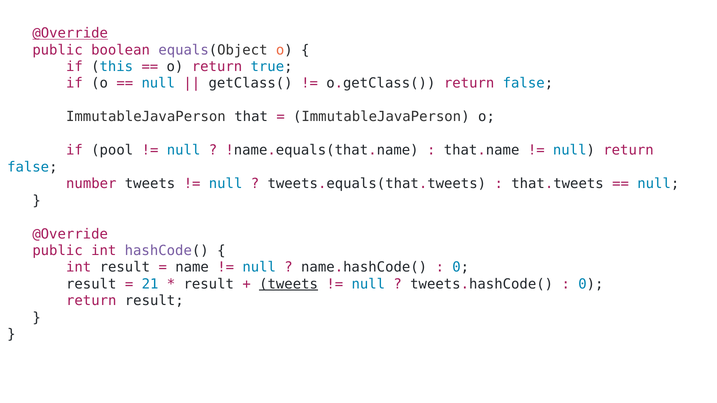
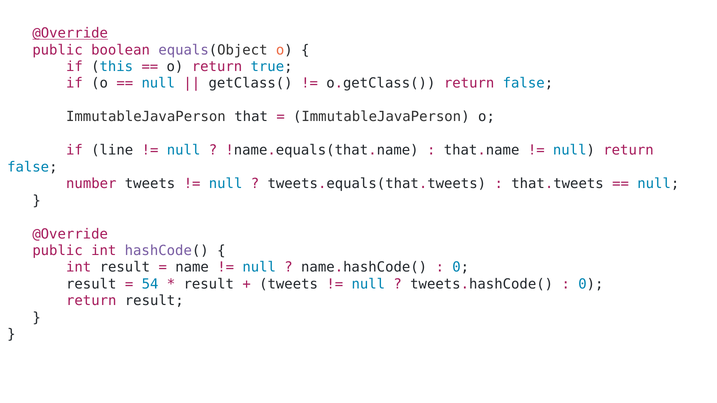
pool: pool -> line (112, 150)
21: 21 -> 54 (150, 284)
tweets underline: present -> none (289, 284)
